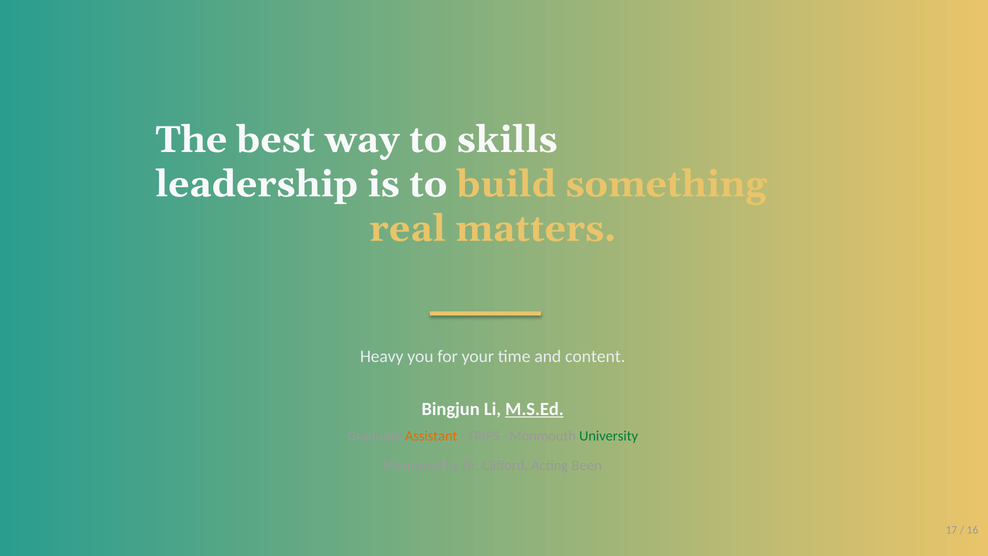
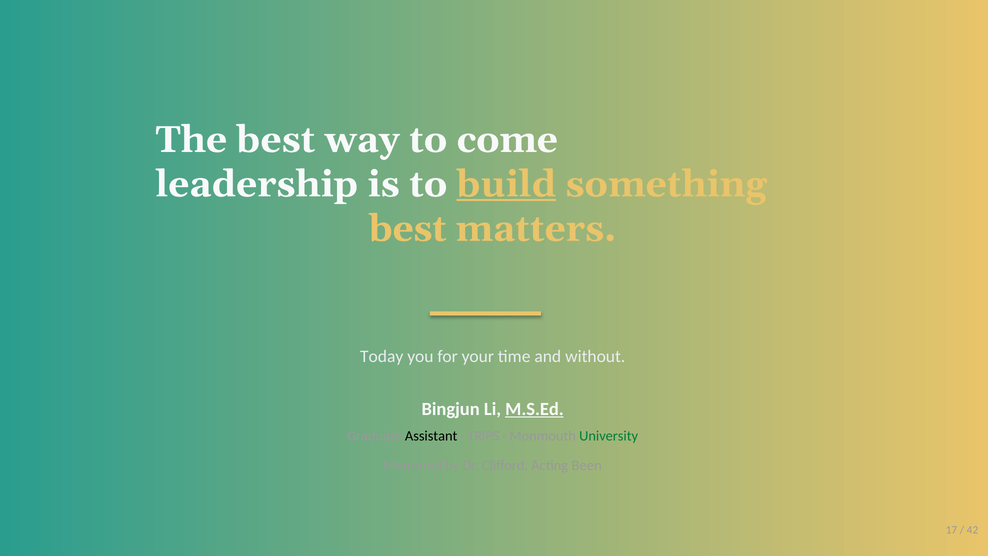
skills: skills -> come (507, 140)
build underline: none -> present (506, 184)
real: real -> best (408, 229)
Heavy: Heavy -> Today (382, 356)
content: content -> without (595, 356)
Assistant colour: orange -> black (431, 436)
16: 16 -> 42 (972, 530)
